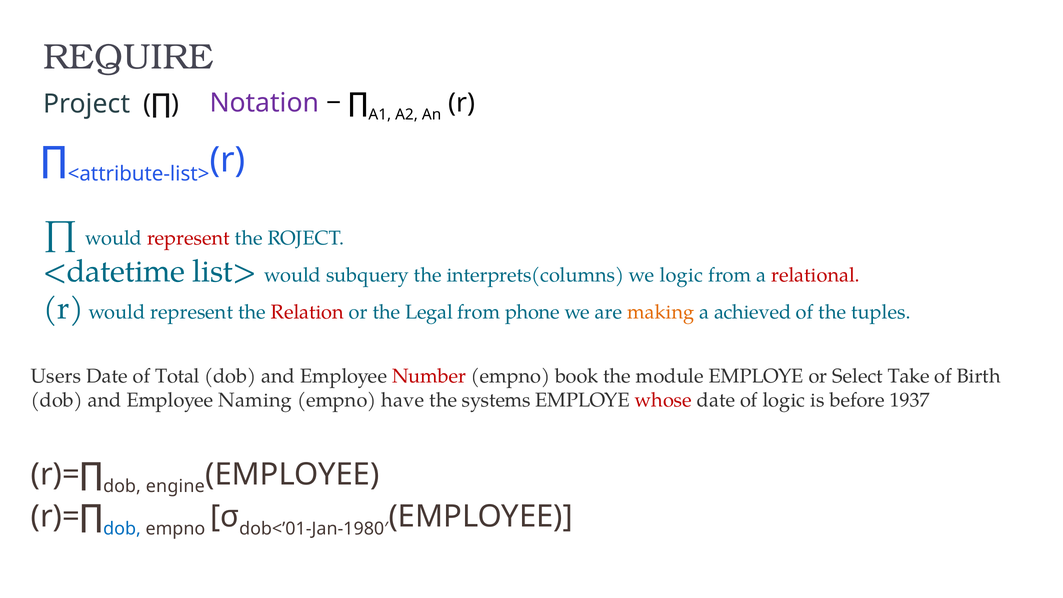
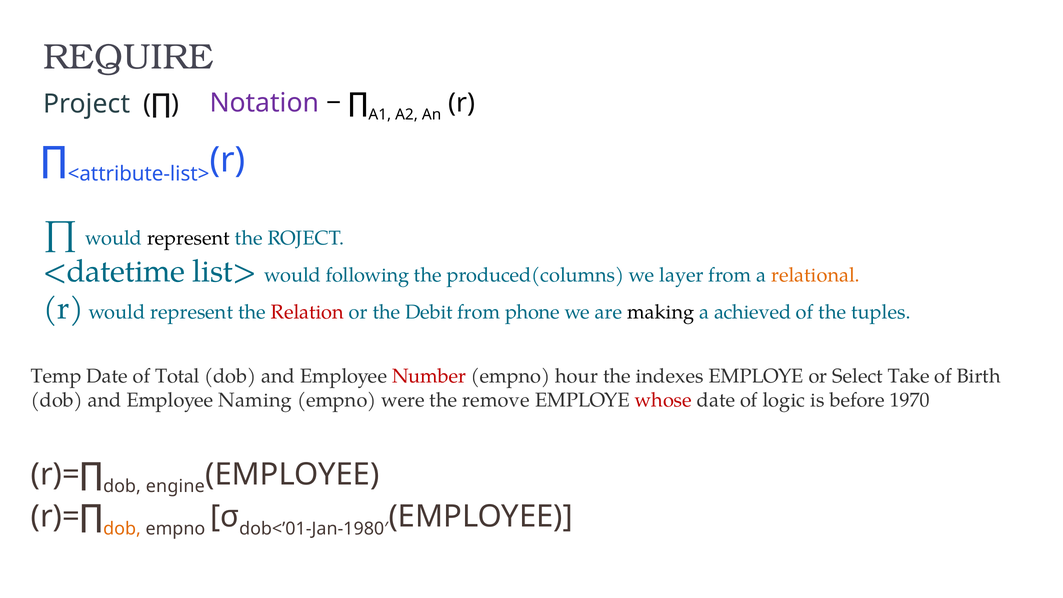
represent colour: red -> black (189, 238)
subquery: subquery -> following (368, 275)
interprets(columns: interprets(columns -> produced(columns (535, 275)
we logic: logic -> layer (681, 275)
relational colour: red -> orange (816, 275)
Legal: Legal -> Debit (429, 312)
making colour: orange -> black (661, 312)
Users: Users -> Temp (56, 376)
book: book -> hour (577, 376)
module: module -> indexes (670, 376)
have: have -> were (403, 400)
systems: systems -> remove (496, 400)
1937: 1937 -> 1970 (910, 400)
dob colour: blue -> orange (122, 529)
